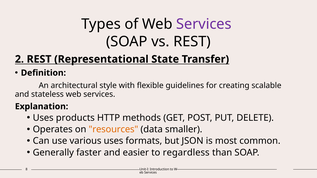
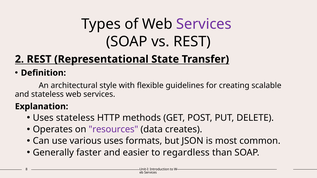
Uses products: products -> stateless (75, 118)
resources colour: orange -> purple (113, 130)
smaller: smaller -> creates (184, 130)
